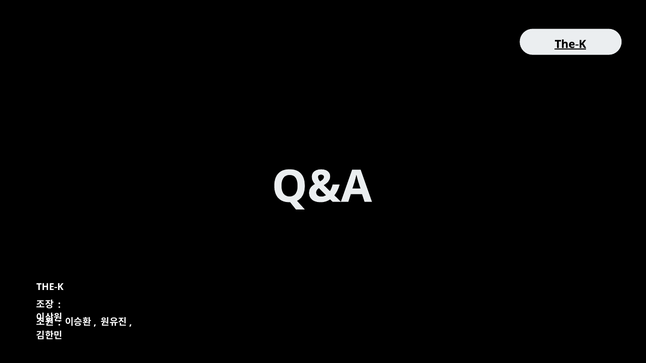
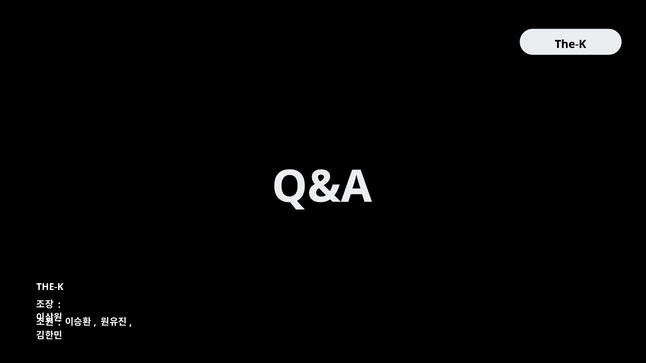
The-K underline: present -> none (570, 44)
